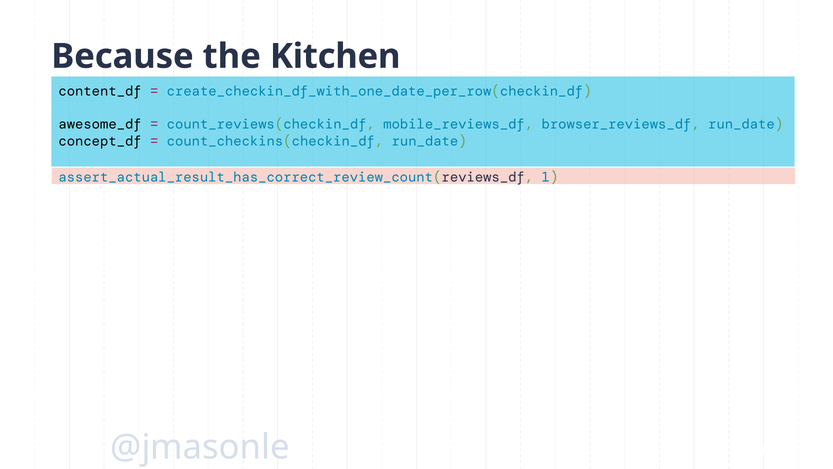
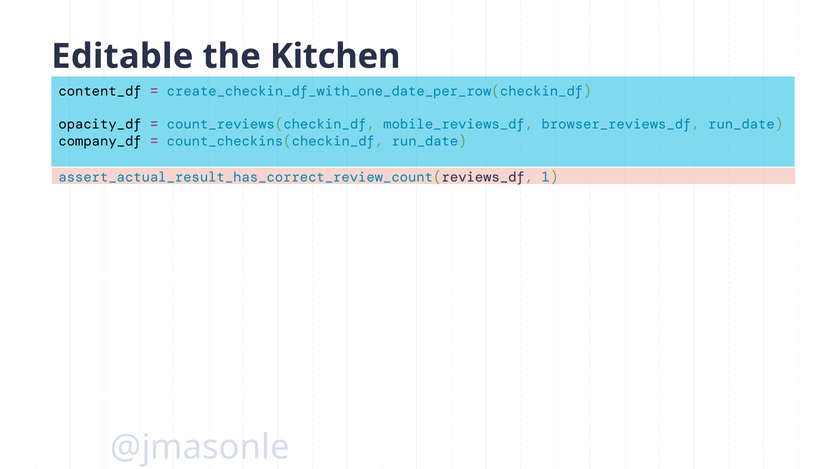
Because: Because -> Editable (122, 56)
awesome_df: awesome_df -> opacity_df (100, 124)
concept_df: concept_df -> company_df (100, 141)
